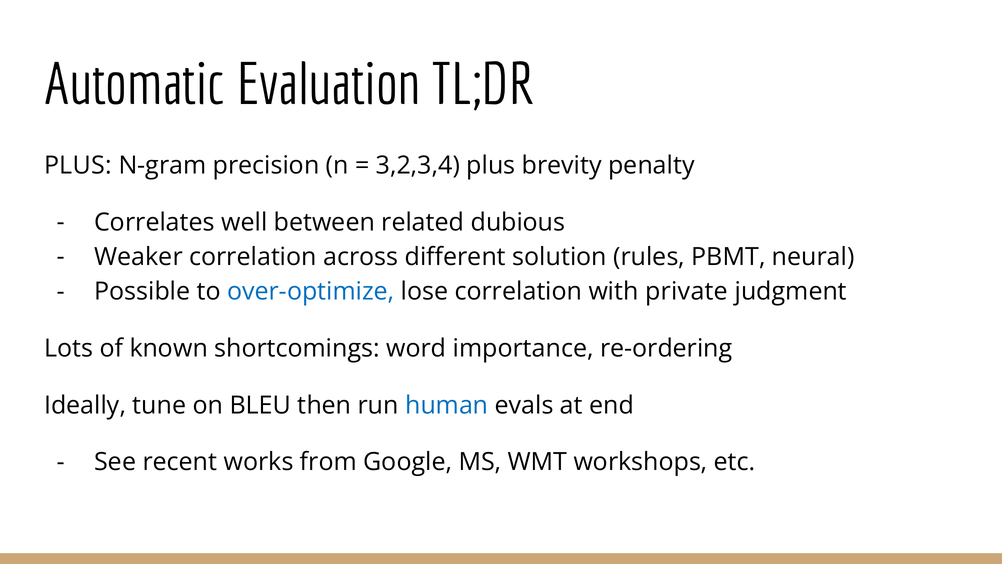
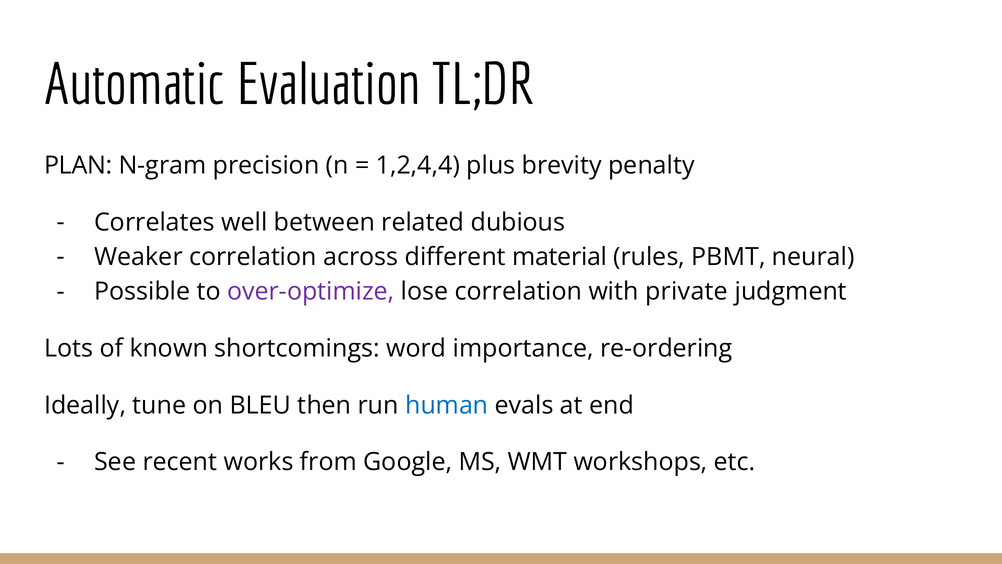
PLUS: PLUS -> PLAN (78, 166)
3,2,3,4: 3,2,3,4 -> 1,2,4,4 (418, 166)
solution: solution -> material (560, 257)
over-optimize colour: blue -> purple (311, 291)
